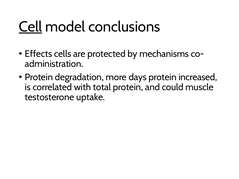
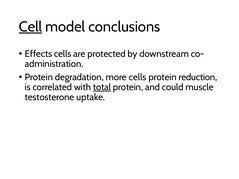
mechanisms: mechanisms -> downstream (164, 54)
more days: days -> cells (138, 77)
increased: increased -> reduction (198, 77)
total underline: none -> present (102, 87)
